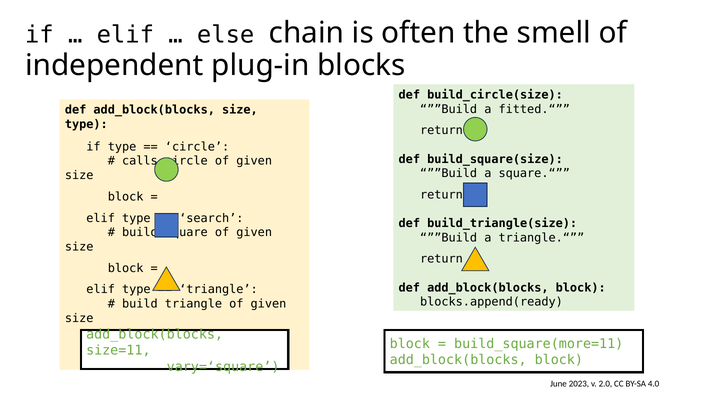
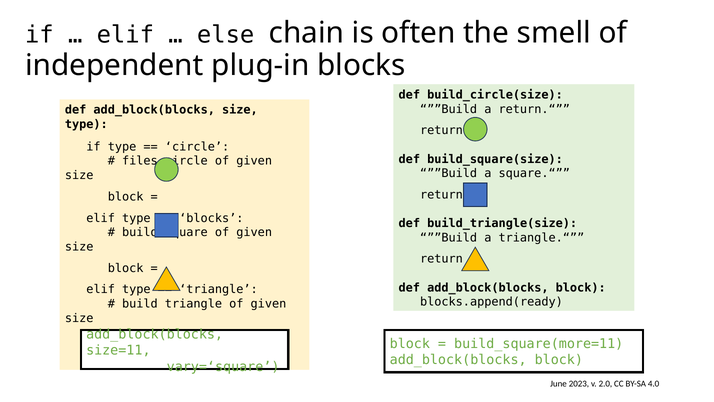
fitted.“: fitted.“ -> return.“ (534, 109)
calls: calls -> files (140, 161)
search: search -> blocks (211, 218)
